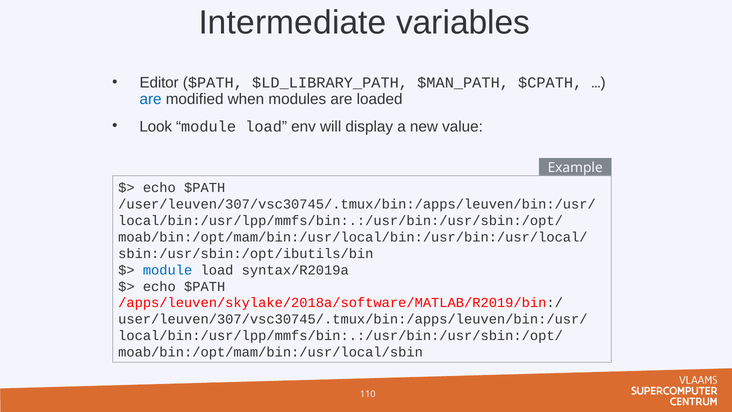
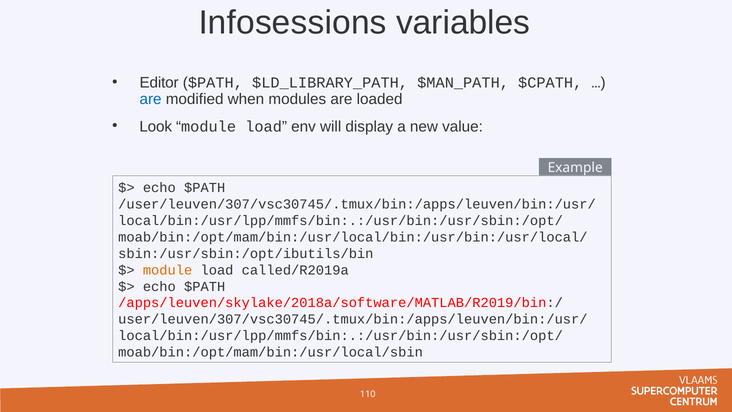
Intermediate: Intermediate -> Infosessions (293, 23)
module colour: blue -> orange (168, 270)
syntax/R2019a: syntax/R2019a -> called/R2019a (295, 270)
